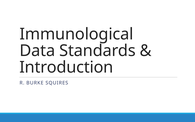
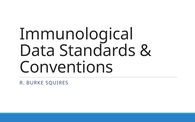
Introduction: Introduction -> Conventions (66, 67)
